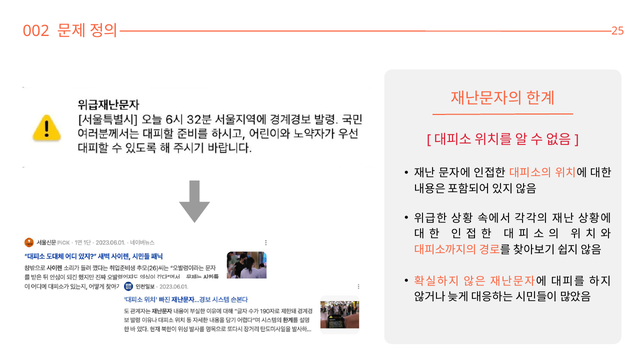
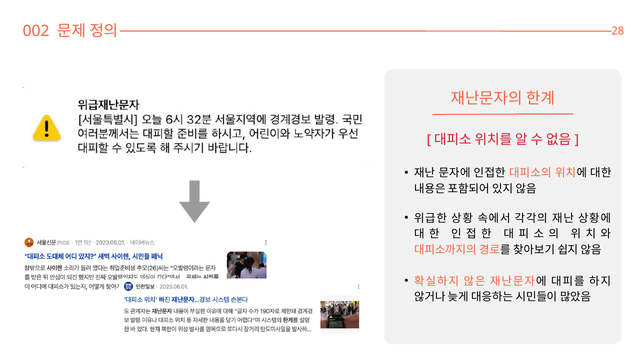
25: 25 -> 28 (618, 31)
